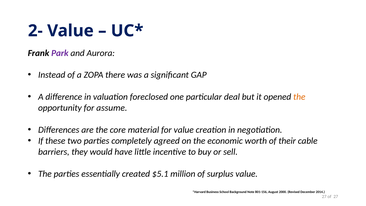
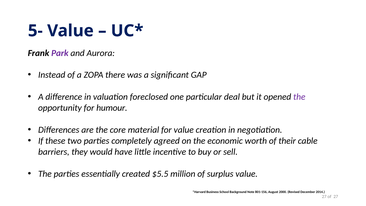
2-: 2- -> 5- (35, 31)
the colour: orange -> purple (299, 97)
assume: assume -> humour (112, 108)
$5.1: $5.1 -> $5.5 (160, 174)
